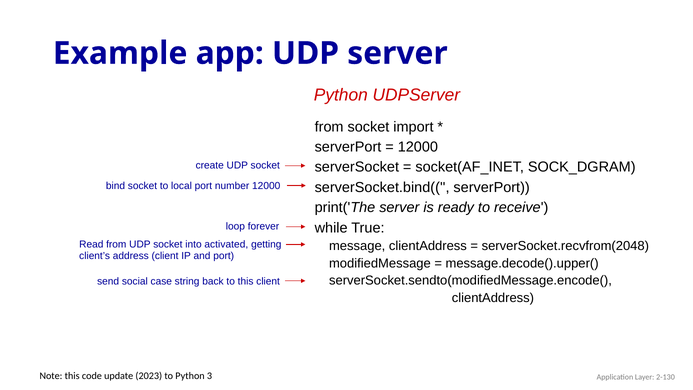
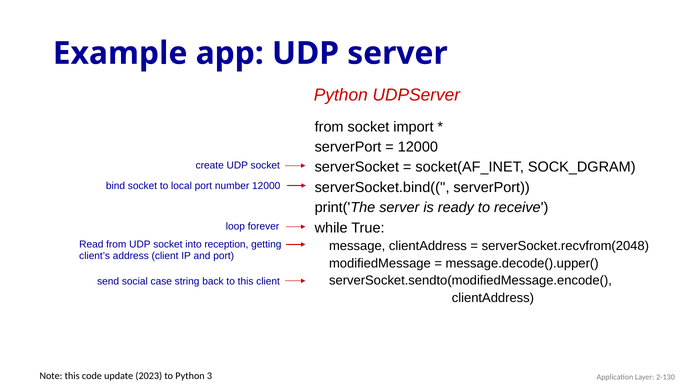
activated: activated -> reception (226, 244)
